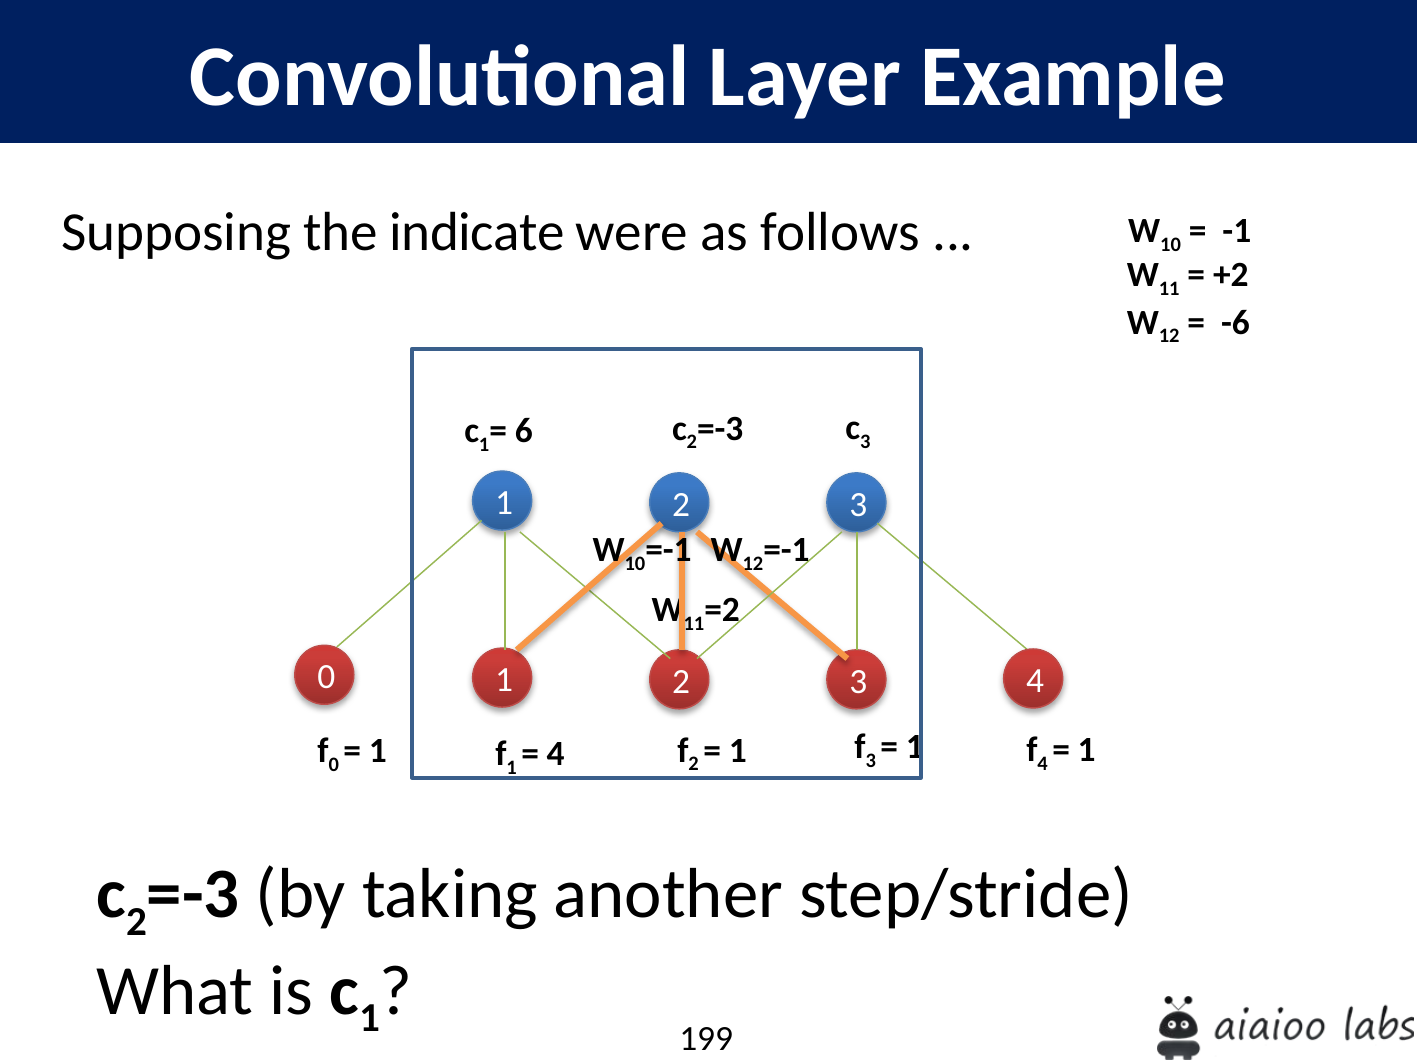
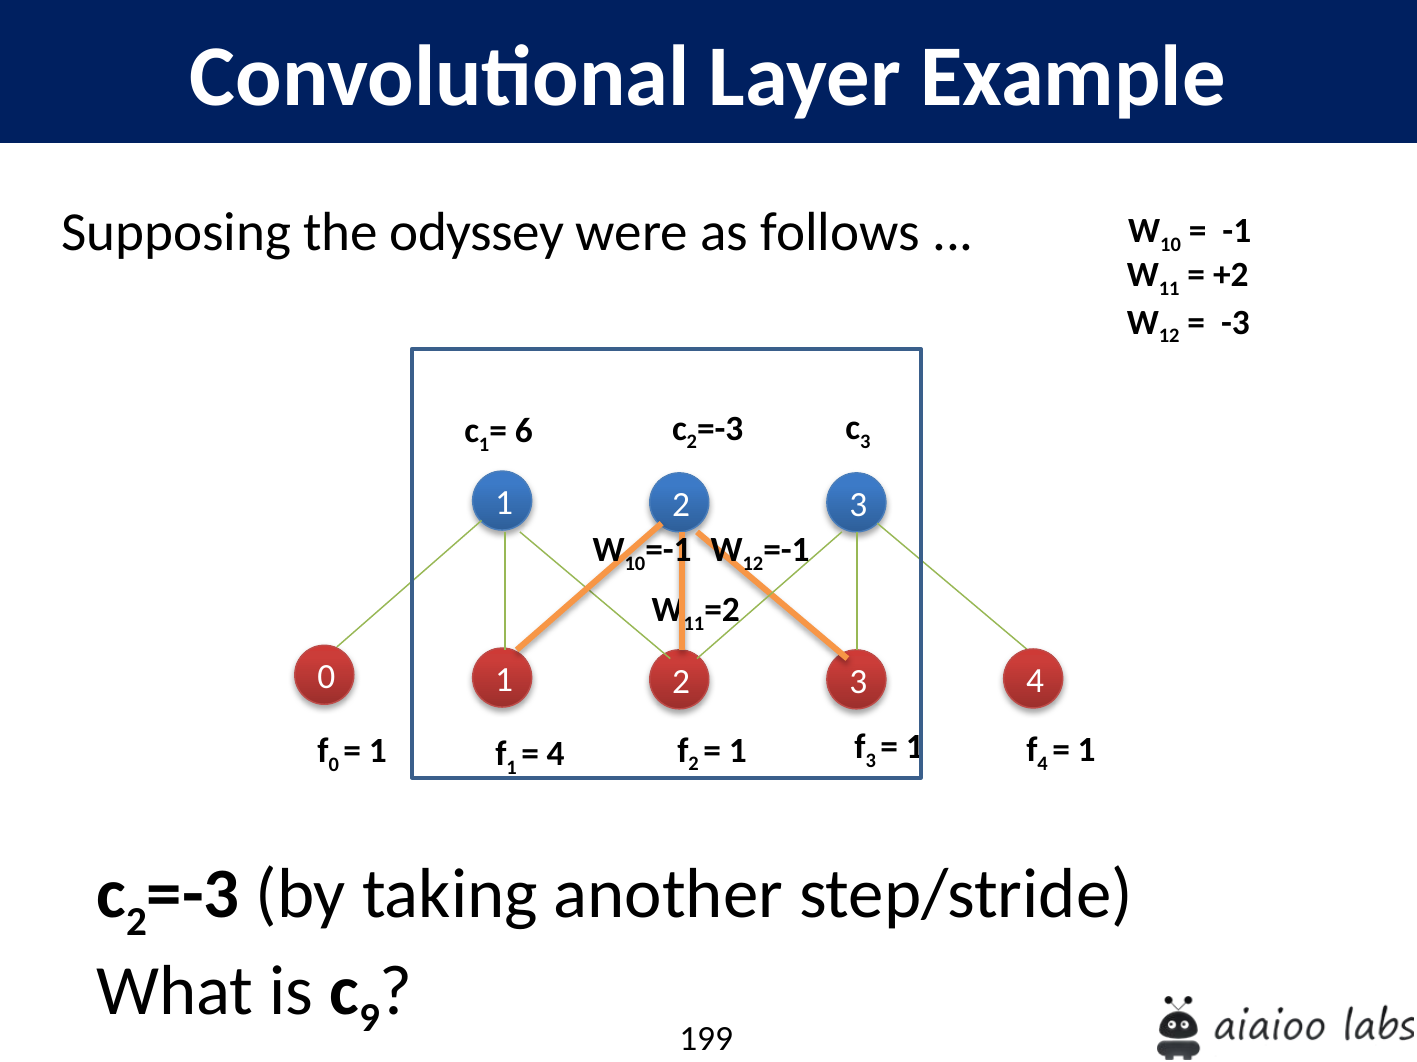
indicate: indicate -> odyssey (477, 233)
-6: -6 -> -3 (1235, 323)
1: 1 -> 9 (370, 1019)
